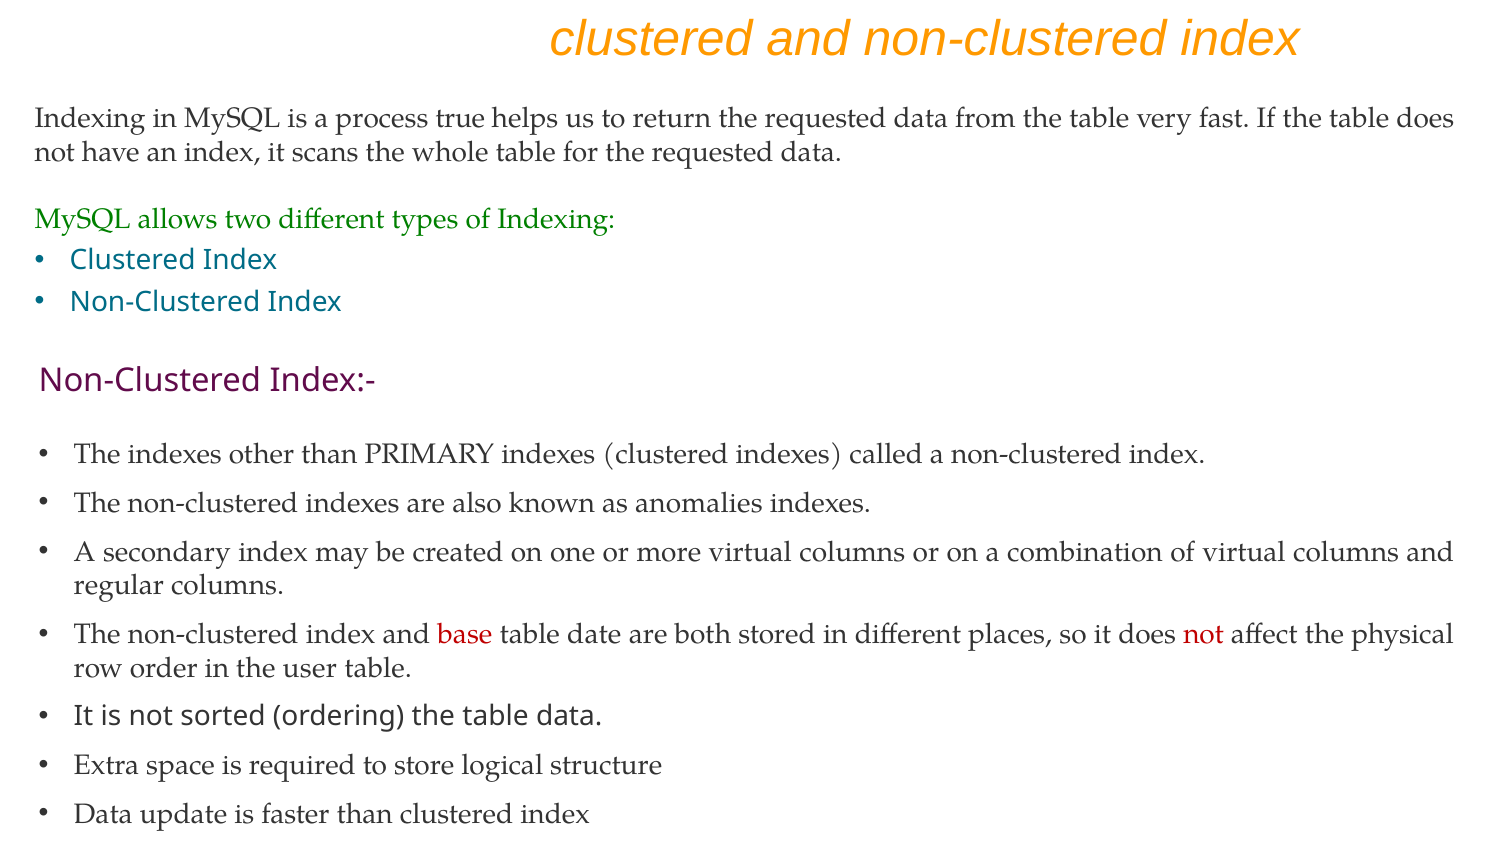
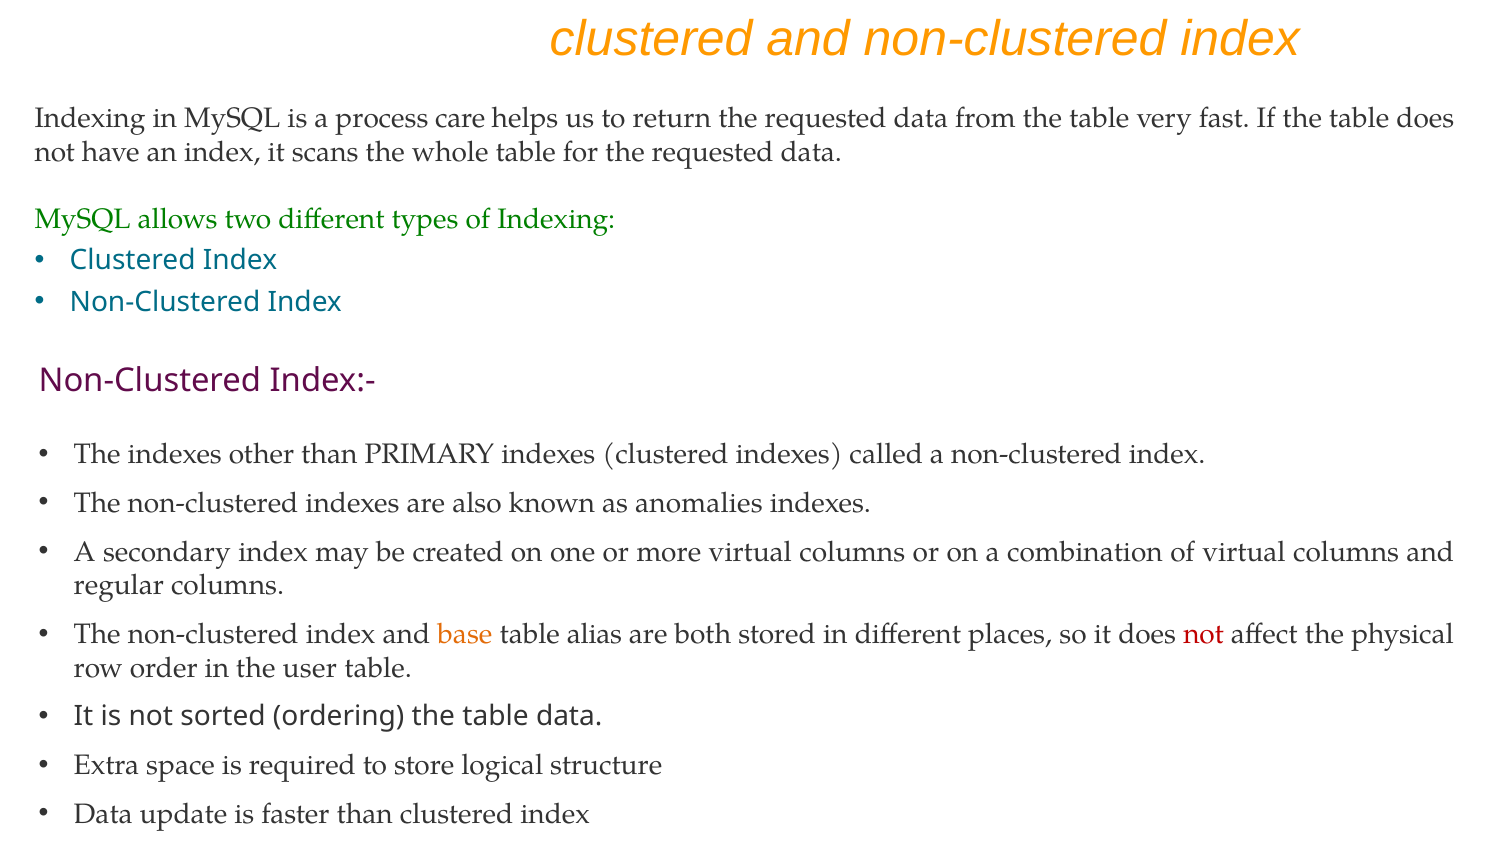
true: true -> care (460, 118)
base colour: red -> orange (465, 634)
date: date -> alias (595, 634)
